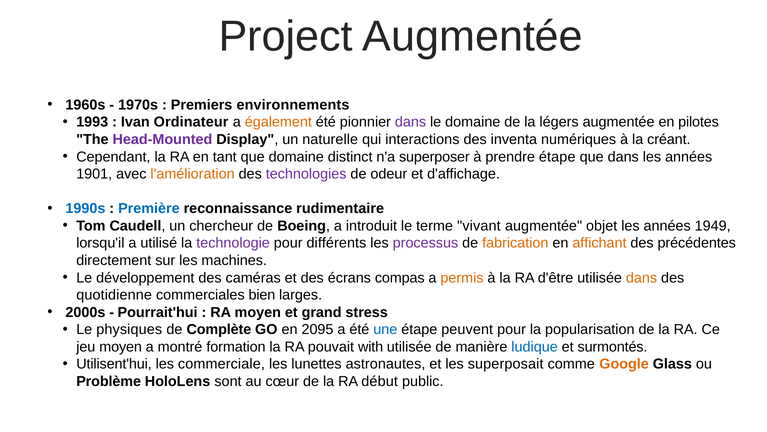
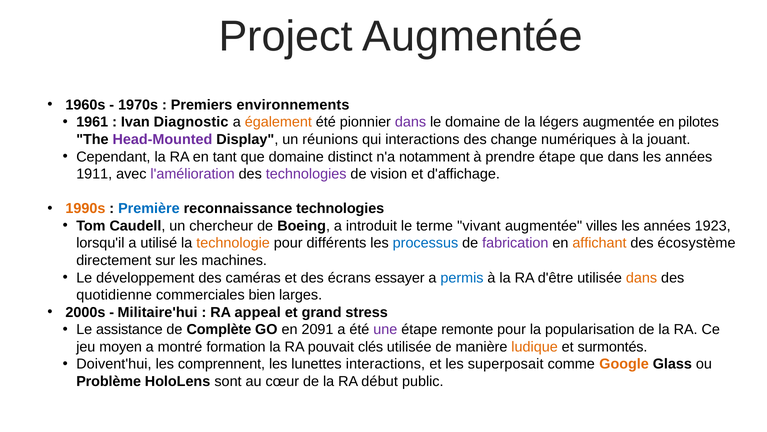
1993: 1993 -> 1961 (92, 122)
Ordinateur: Ordinateur -> Diagnostic (191, 122)
naturelle: naturelle -> réunions (330, 139)
inventa: inventa -> change (514, 139)
créant: créant -> jouant (669, 139)
superposer: superposer -> notamment (434, 157)
1901: 1901 -> 1911 (94, 174)
l'amélioration colour: orange -> purple (193, 174)
odeur: odeur -> vision (389, 174)
1990s colour: blue -> orange (85, 208)
reconnaissance rudimentaire: rudimentaire -> technologies (340, 208)
objet: objet -> villes (602, 226)
1949: 1949 -> 1923 (713, 226)
technologie colour: purple -> orange (233, 243)
processus colour: purple -> blue (425, 243)
fabrication colour: orange -> purple (515, 243)
précédentes: précédentes -> écosystème (697, 243)
compas: compas -> essayer (400, 277)
permis colour: orange -> blue (462, 277)
Pourrait'hui: Pourrait'hui -> Militaire'hui (158, 312)
RA moyen: moyen -> appeal (258, 312)
physiques: physiques -> assistance (129, 329)
2095: 2095 -> 2091 (318, 329)
une colour: blue -> purple (385, 329)
peuvent: peuvent -> remonte (467, 329)
with: with -> clés (371, 346)
ludique colour: blue -> orange (535, 346)
Utilisent'hui: Utilisent'hui -> Doivent'hui (114, 364)
commerciale: commerciale -> comprennent (222, 364)
lunettes astronautes: astronautes -> interactions (385, 364)
